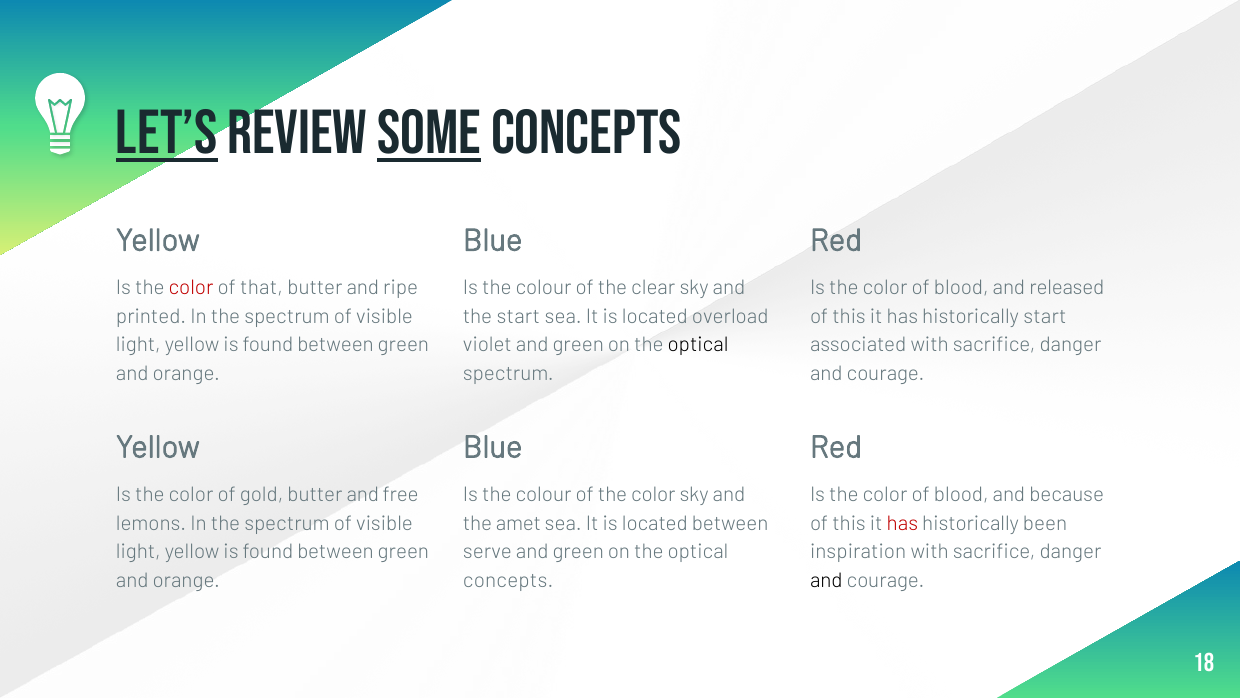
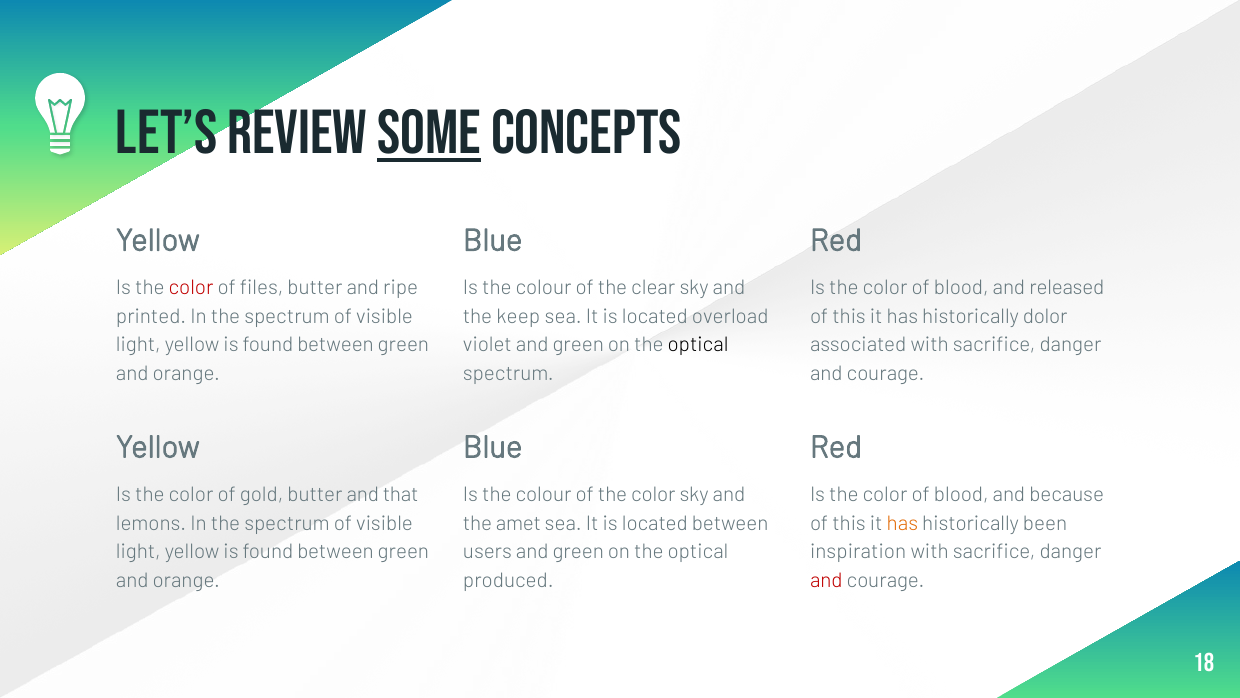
Let’s underline: present -> none (167, 133)
that: that -> files (262, 288)
the start: start -> keep (518, 316)
historically start: start -> dolor (1045, 316)
free: free -> that (401, 495)
has colour: red -> orange (902, 523)
serve: serve -> users (487, 552)
concepts: concepts -> produced (508, 580)
and colour: black -> red (826, 580)
